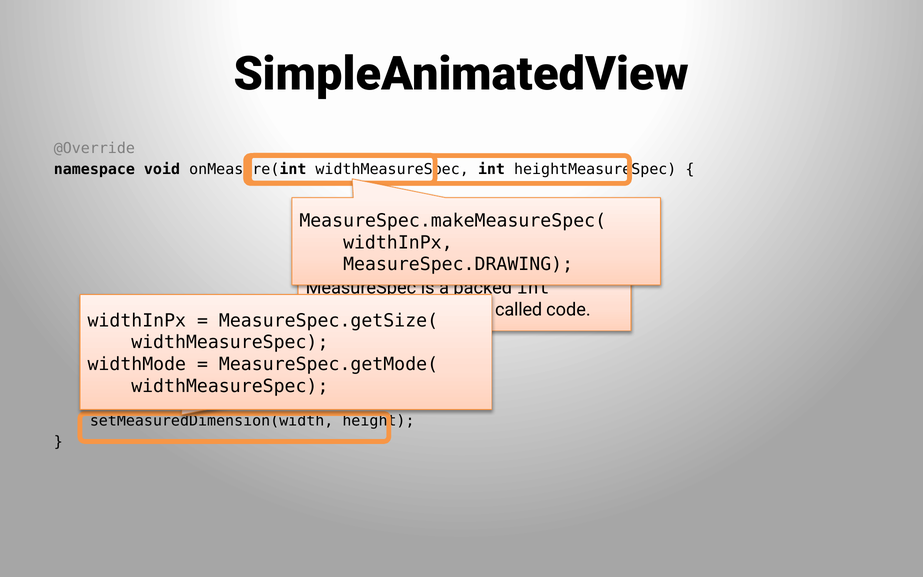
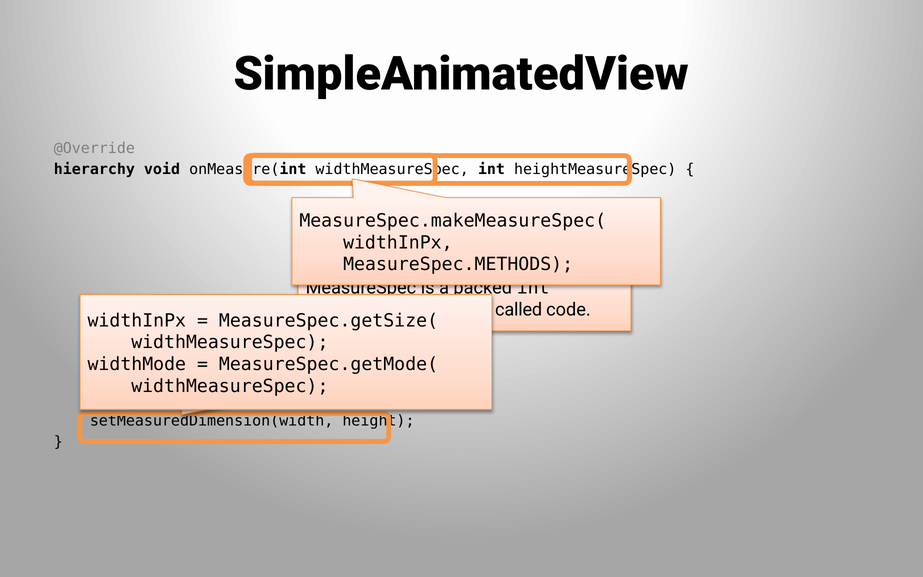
namespace: namespace -> hierarchy (94, 169)
MeasureSpec.DRAWING: MeasureSpec.DRAWING -> MeasureSpec.METHODS (458, 264)
